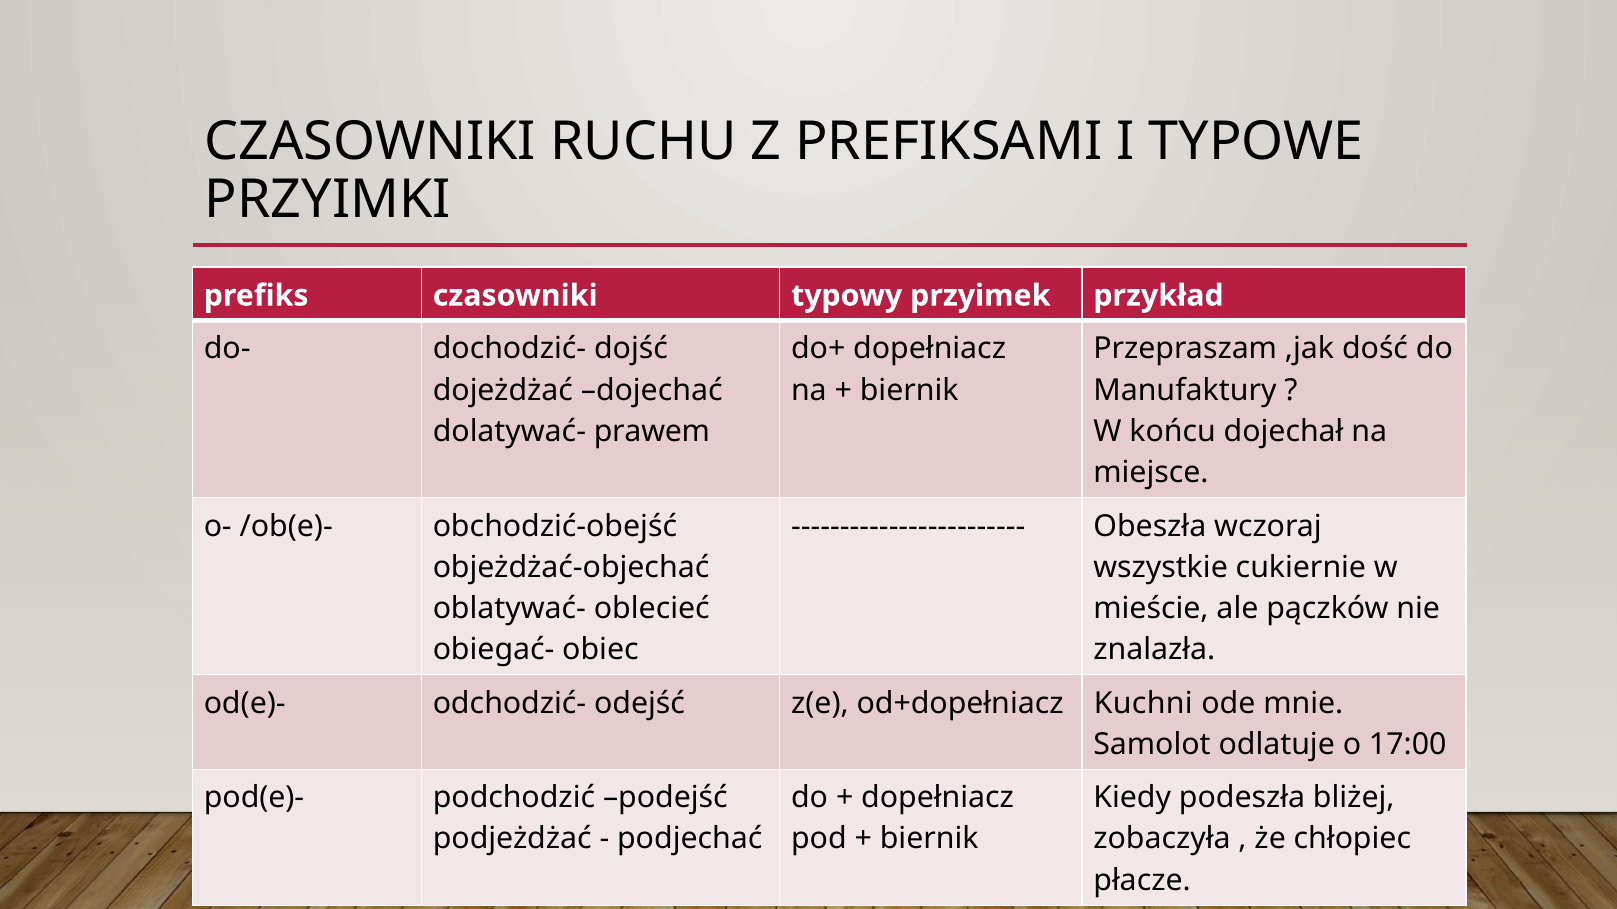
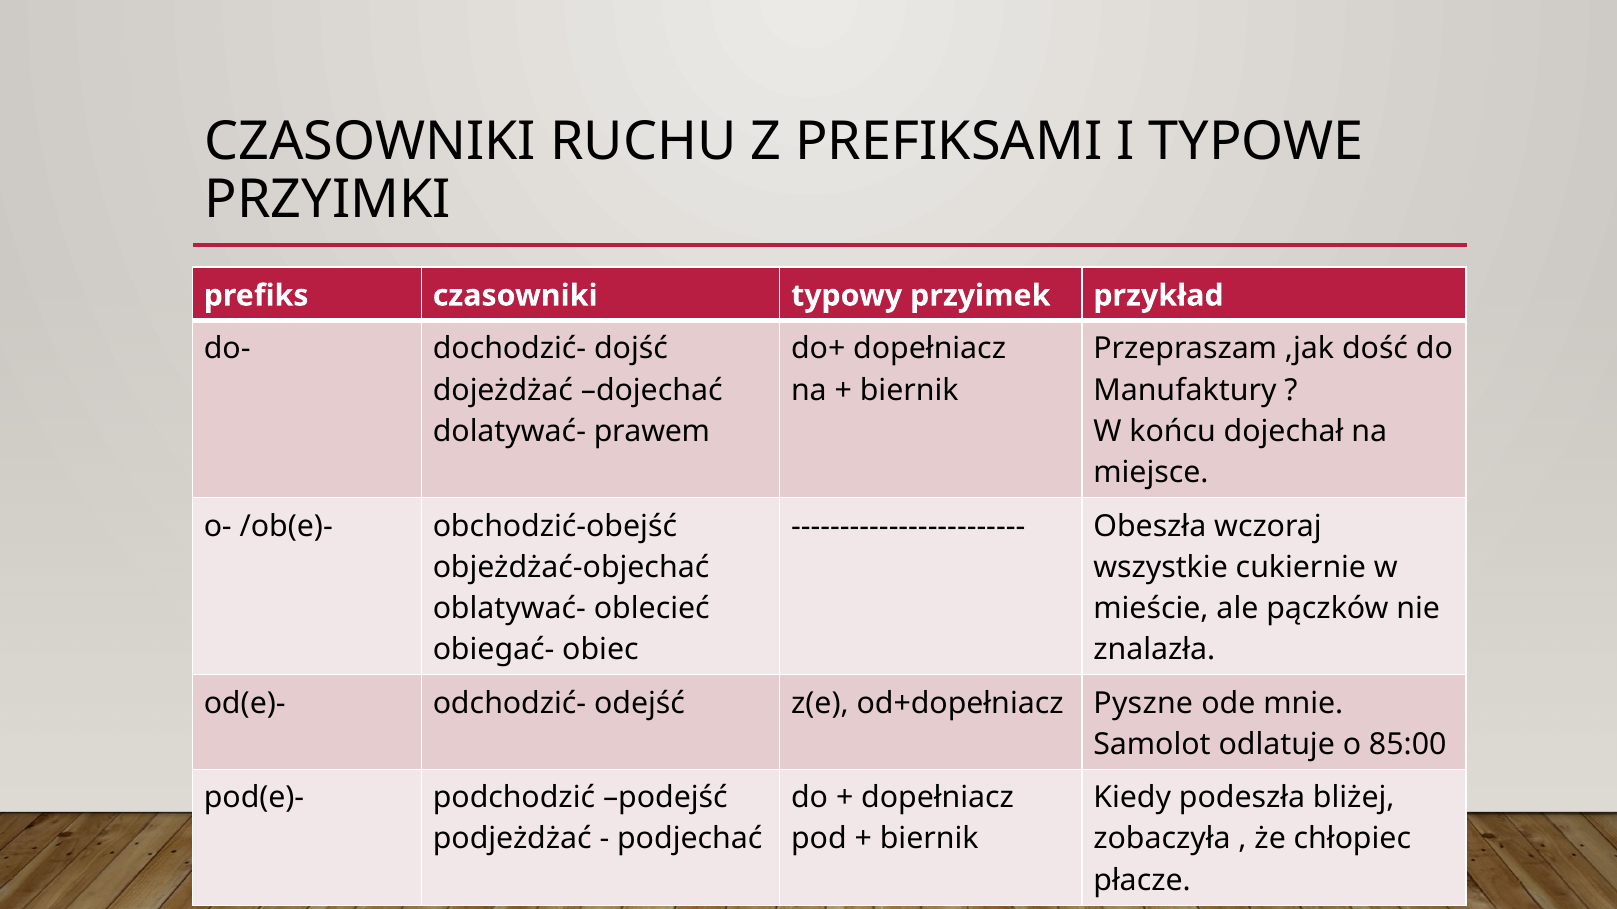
Kuchni: Kuchni -> Pyszne (1143, 704)
17:00: 17:00 -> 85:00 (1408, 745)
